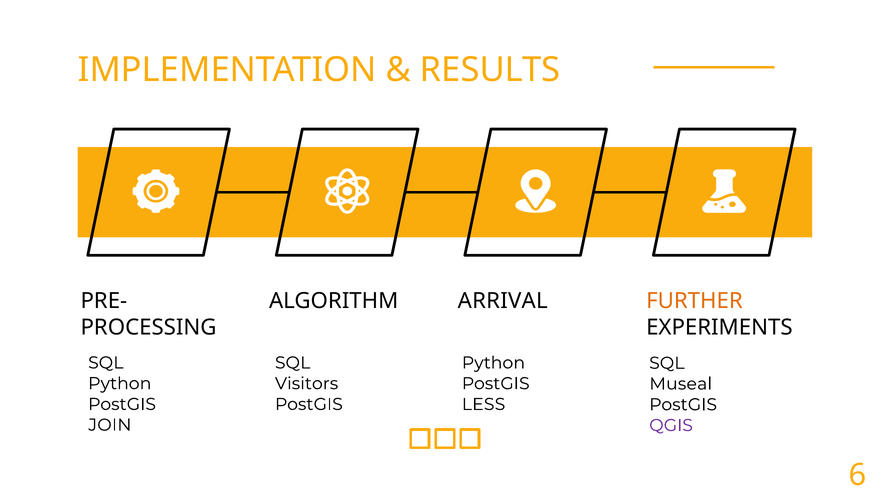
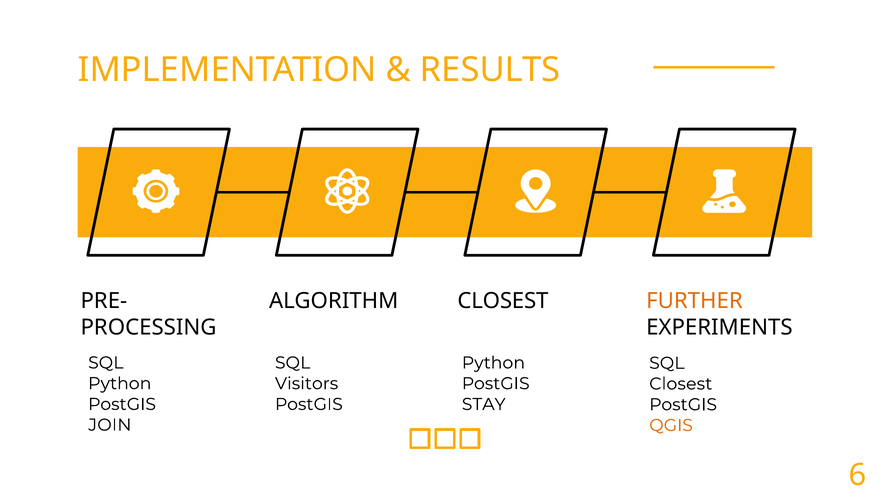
ARRIVAL: ARRIVAL -> CLOSEST (503, 301)
Museal: Museal -> Closest (681, 384)
LESS: LESS -> STAY (484, 405)
QGIS colour: purple -> orange (671, 426)
